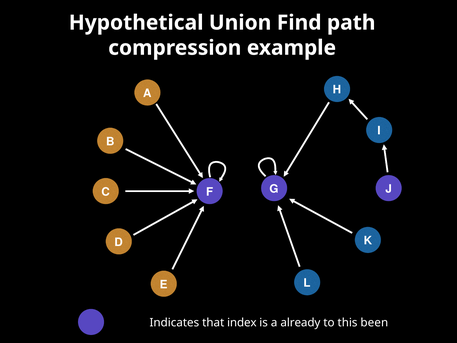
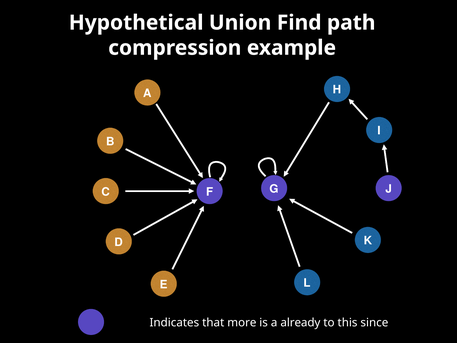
index: index -> more (242, 323)
been: been -> since (374, 323)
